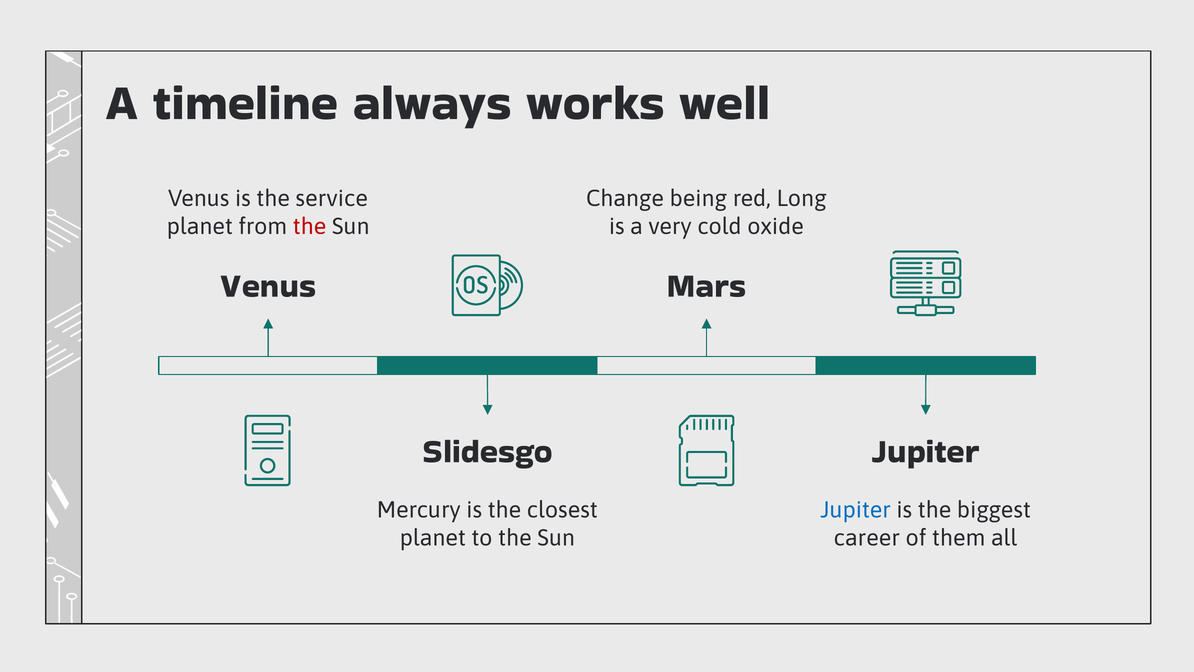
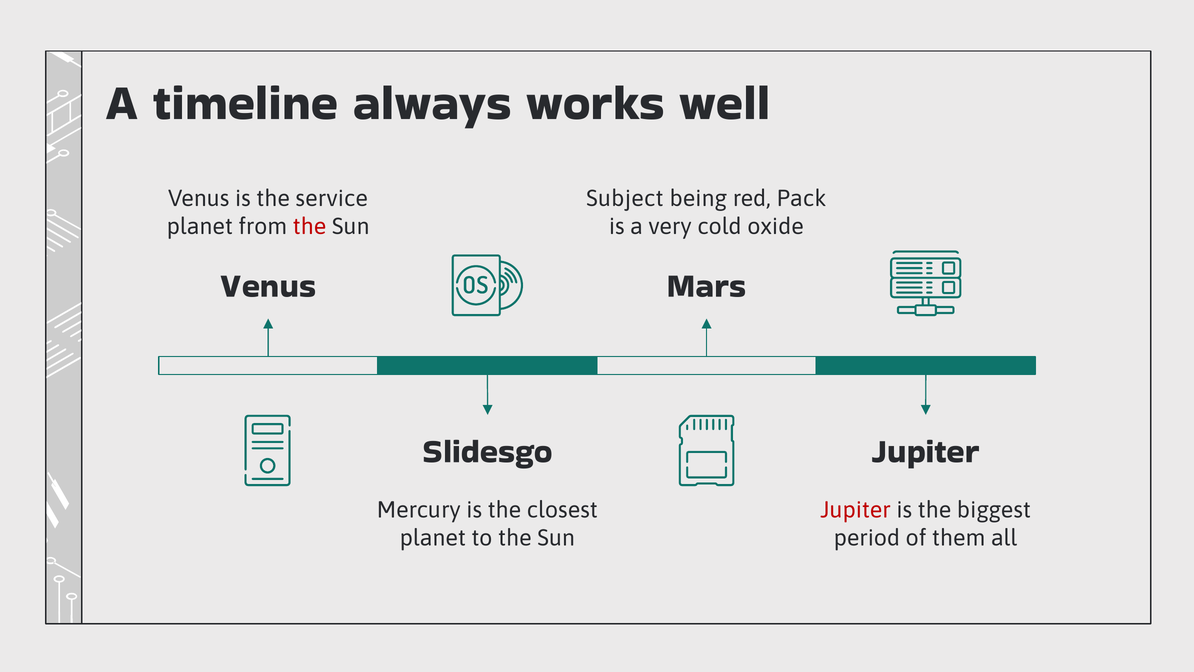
Change: Change -> Subject (625, 199)
Long: Long -> Pack (802, 199)
Jupiter colour: blue -> red (856, 510)
career: career -> period (867, 538)
